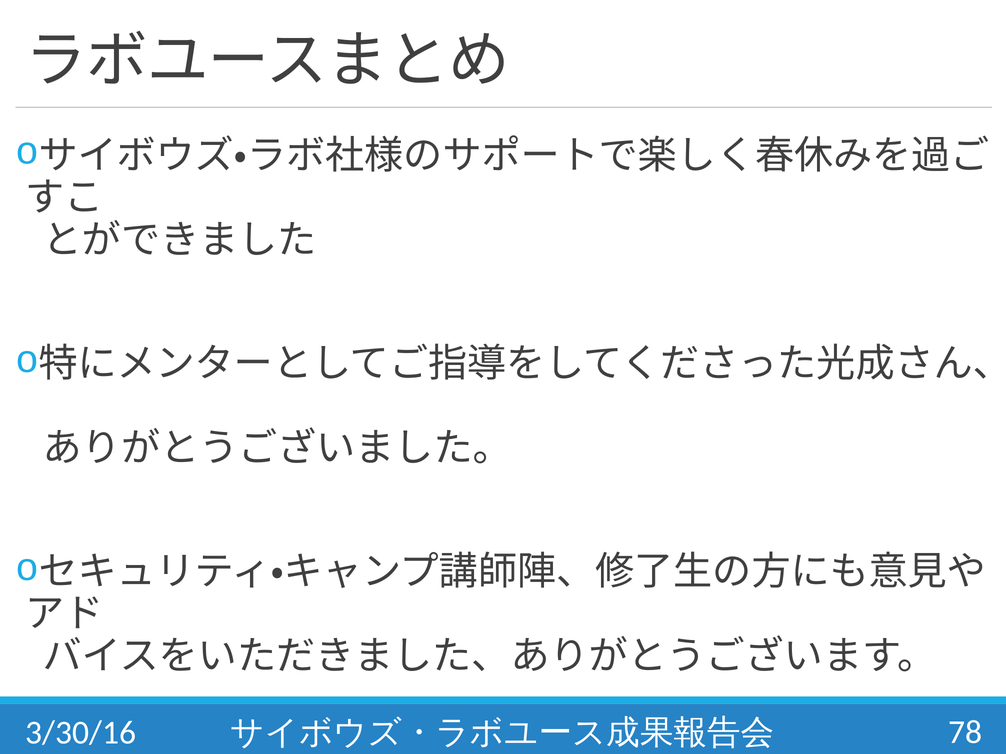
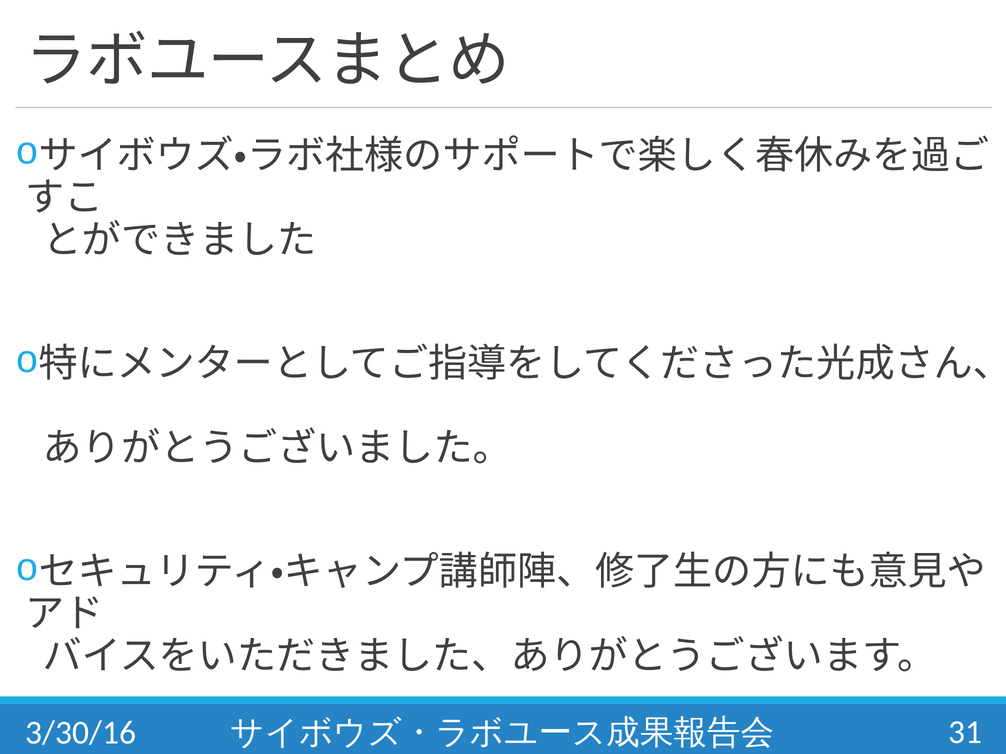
78: 78 -> 31 (965, 733)
